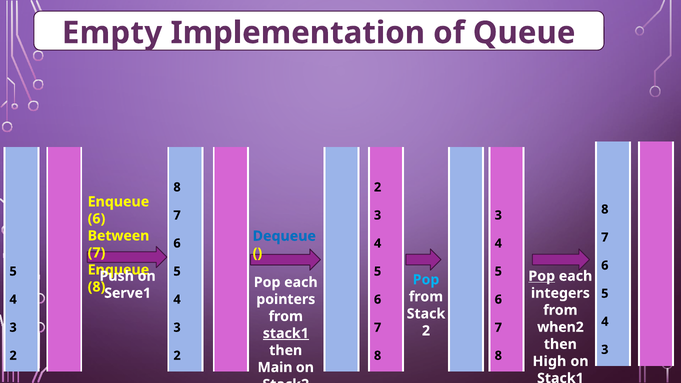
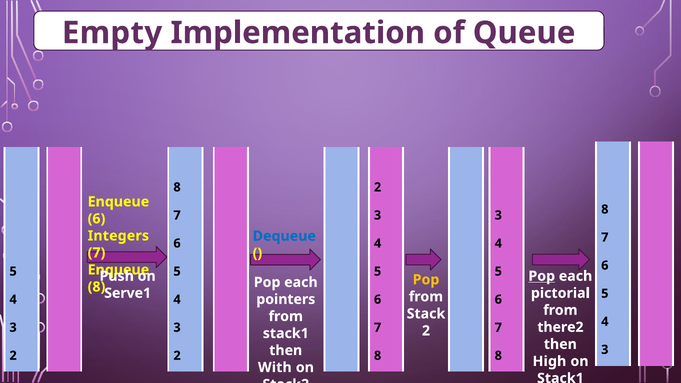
Between: Between -> Integers (118, 236)
Pop colour: light blue -> yellow (426, 280)
integers: integers -> pictorial (560, 293)
when2: when2 -> there2 (560, 327)
stack1 underline: present -> none (286, 333)
Main: Main -> With (275, 367)
